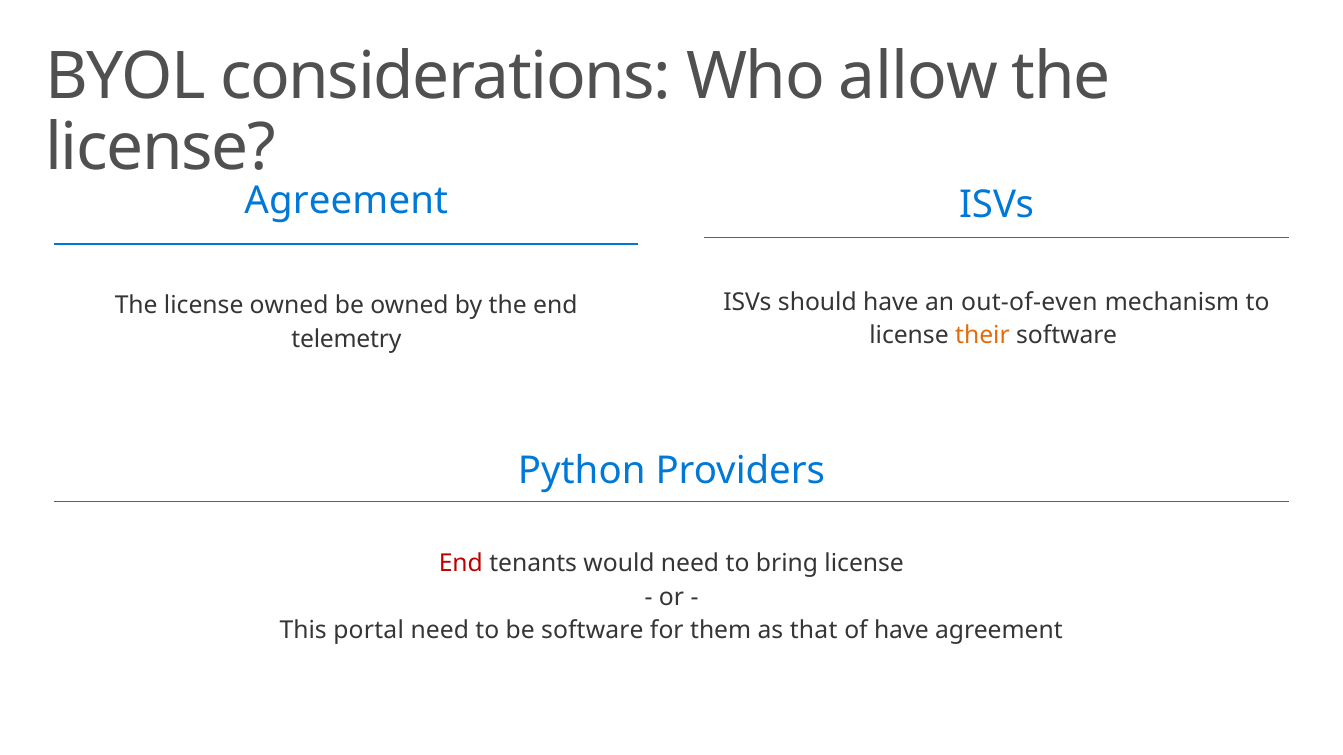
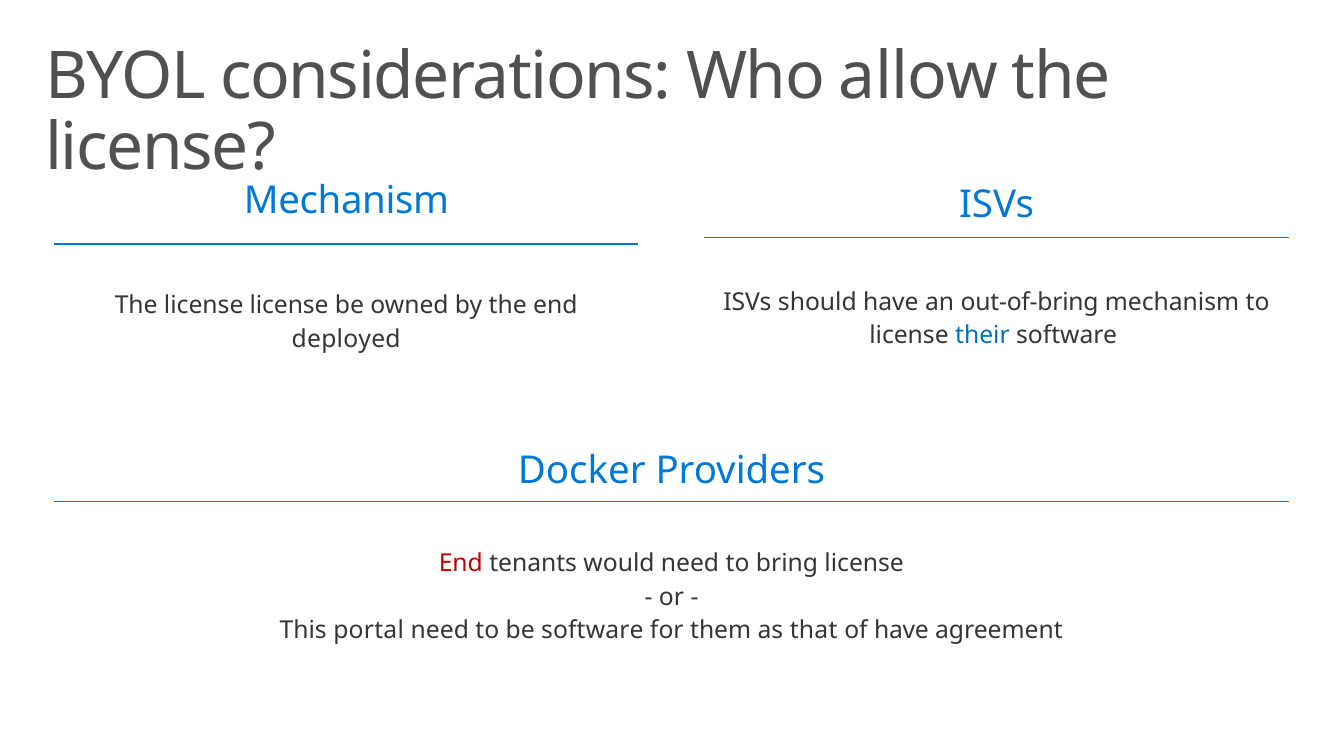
Agreement: Agreement -> Mechanism (346, 201)
out-of-even: out-of-even -> out-of-bring (1030, 302)
license owned: owned -> license (289, 306)
their colour: orange -> blue (982, 336)
telemetry: telemetry -> deployed (346, 339)
Python: Python -> Docker (582, 471)
